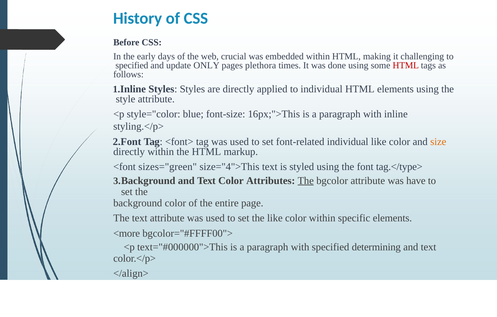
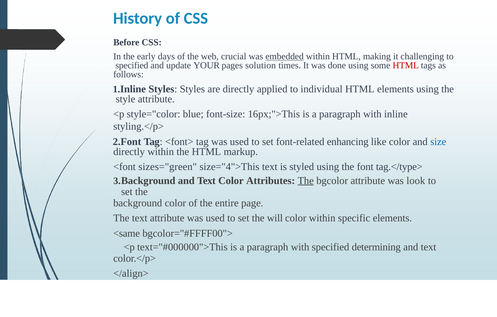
embedded underline: none -> present (285, 56)
ONLY: ONLY -> YOUR (207, 65)
plethora: plethora -> solution (261, 65)
font-related individual: individual -> enhancing (348, 142)
size colour: orange -> blue (438, 142)
have: have -> look (416, 181)
the like: like -> will (275, 218)
<more: <more -> <same (127, 233)
